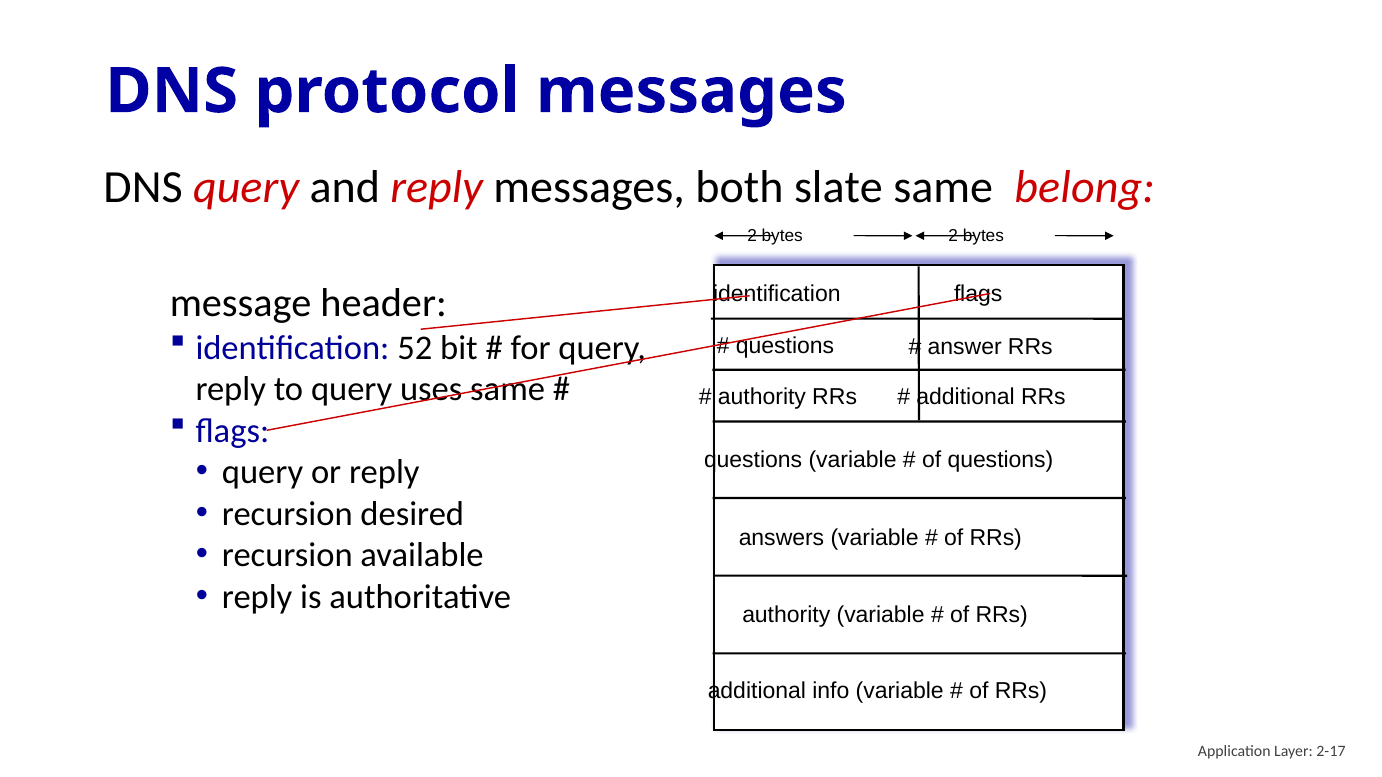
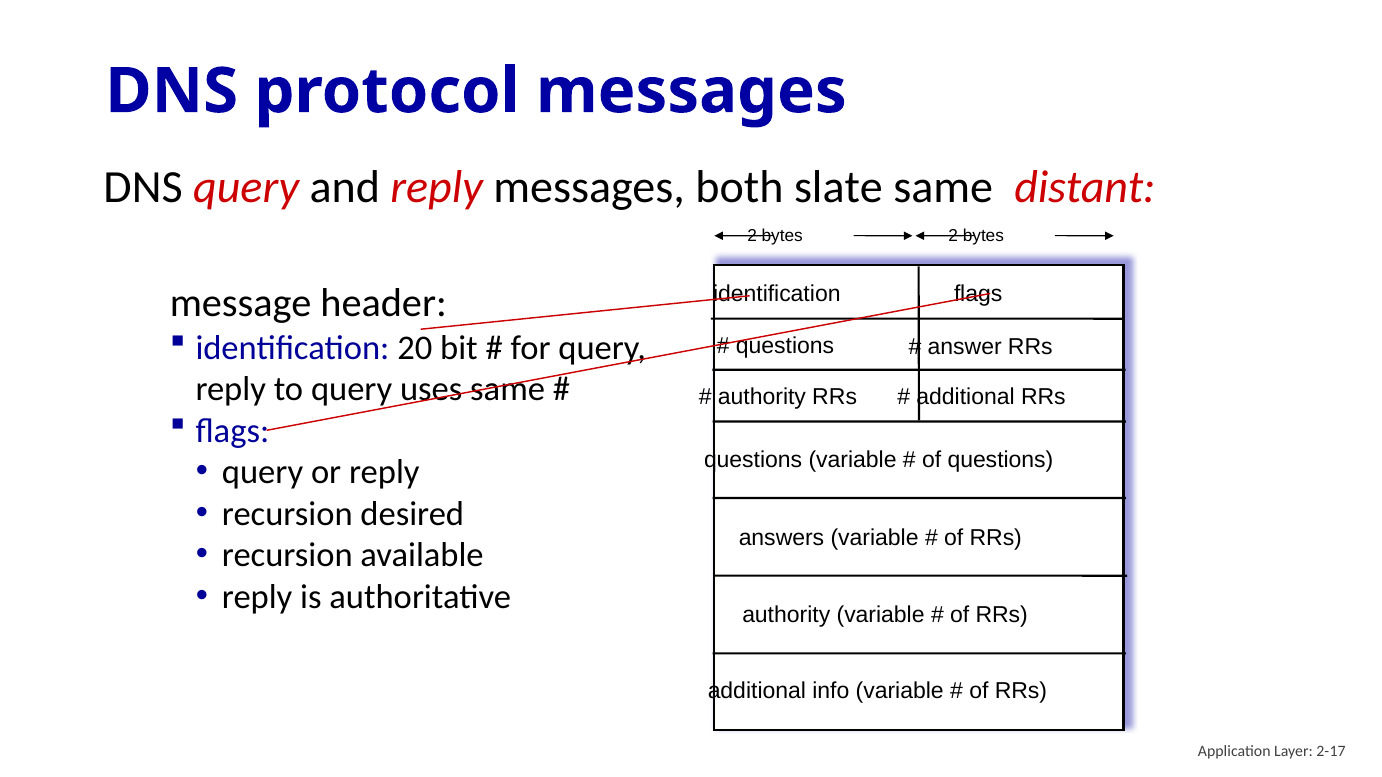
belong: belong -> distant (1085, 187)
52: 52 -> 20 (415, 348)
